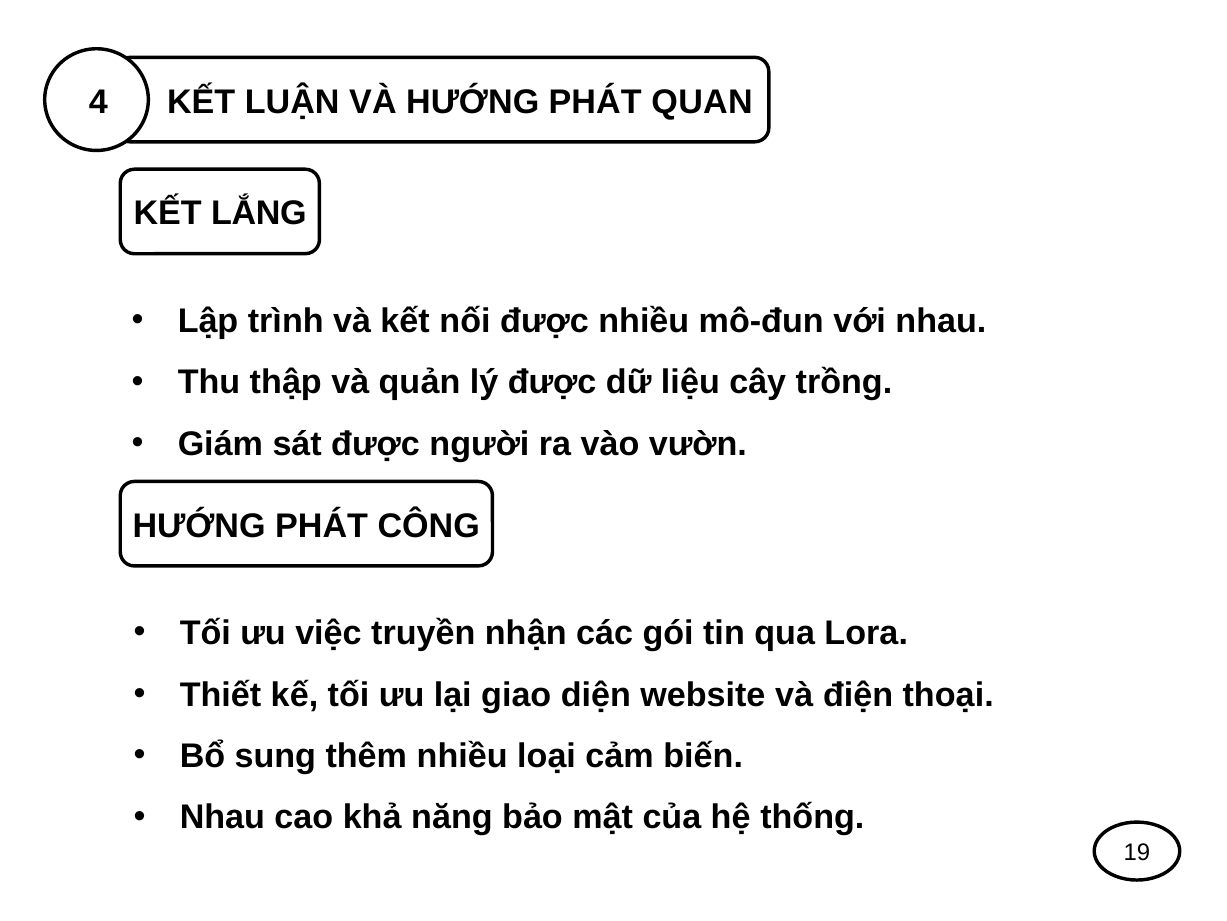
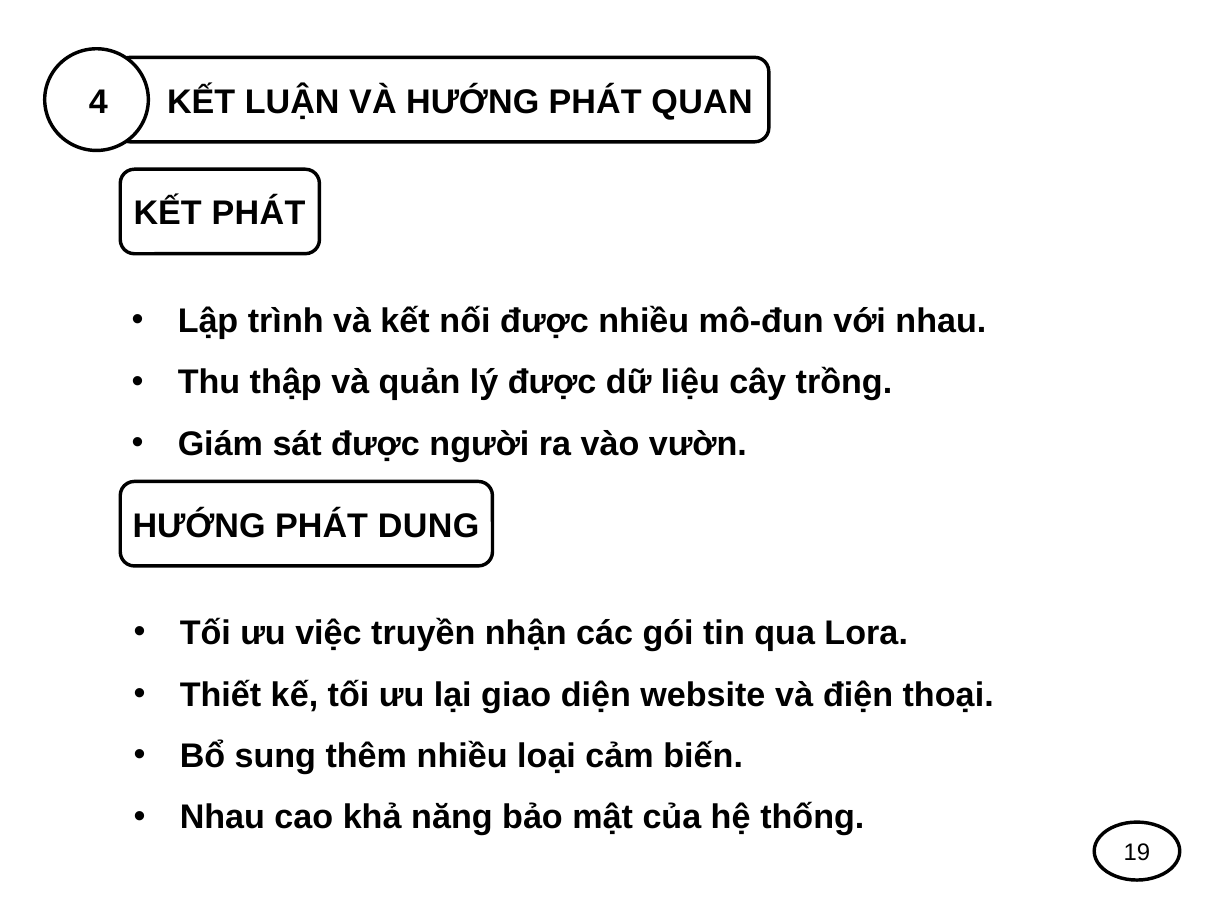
KẾT LẮNG: LẮNG -> PHÁT (258, 213)
CÔNG: CÔNG -> DUNG (429, 525)
